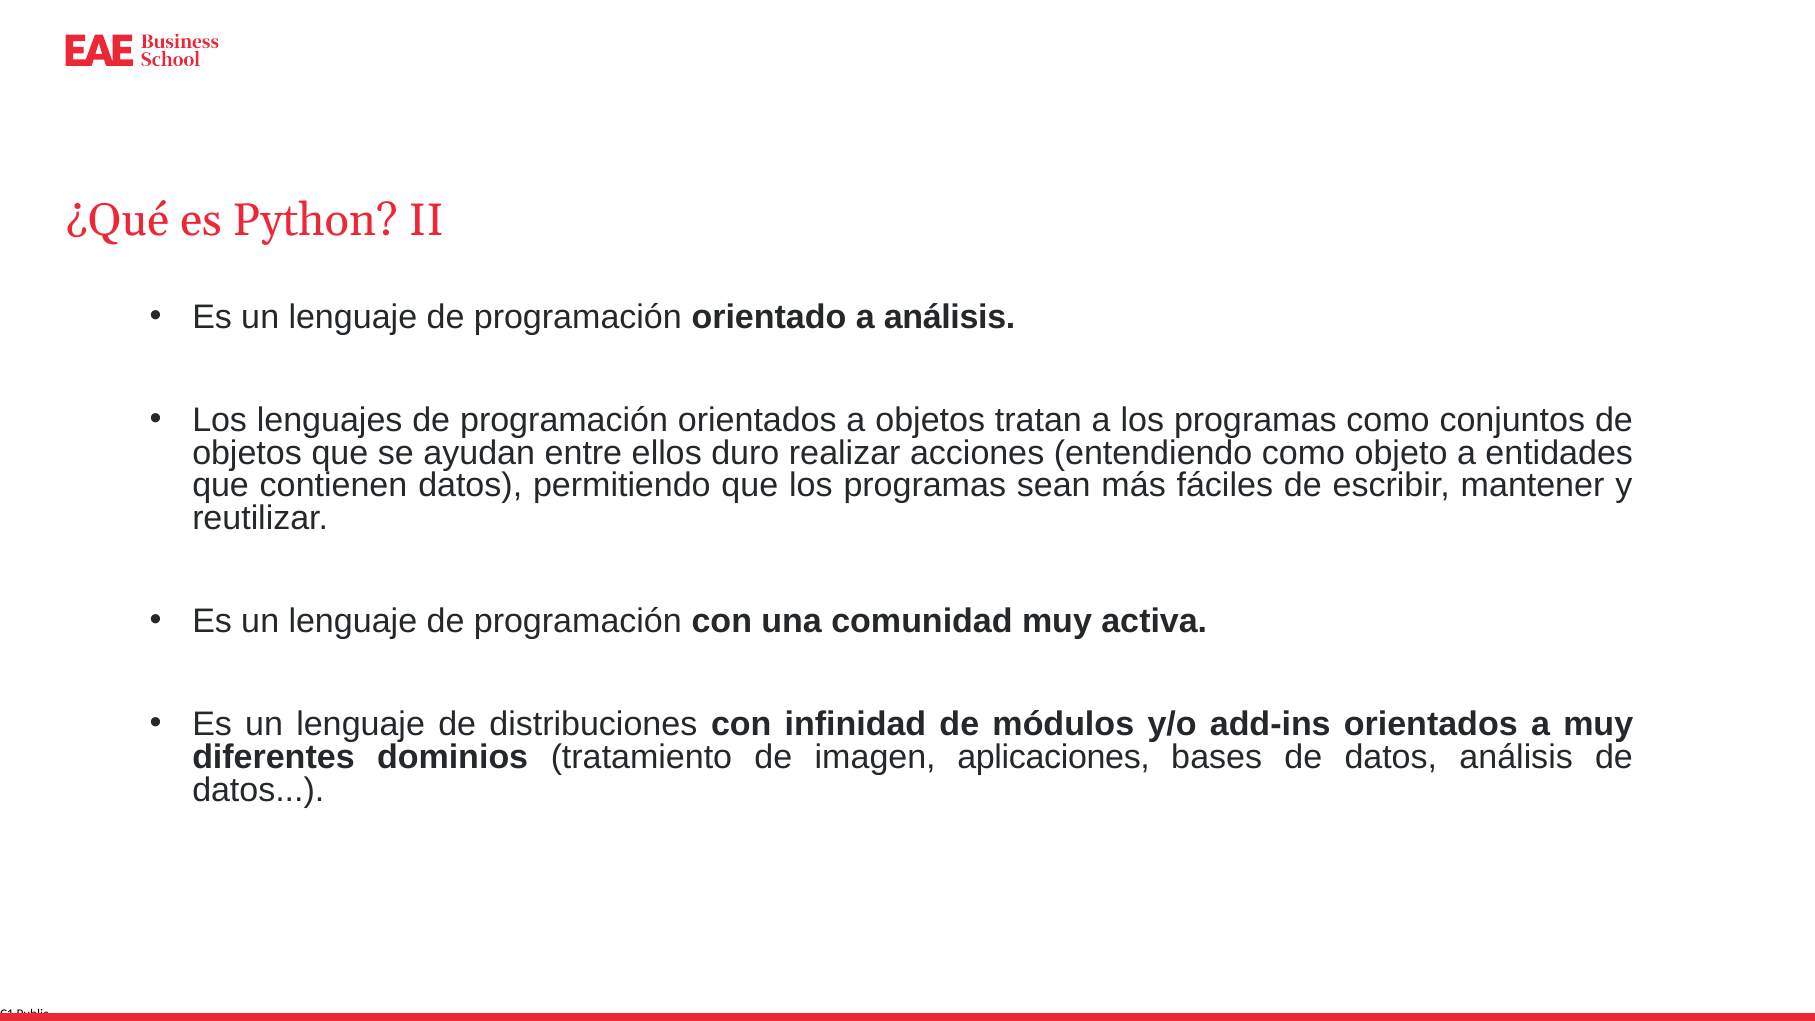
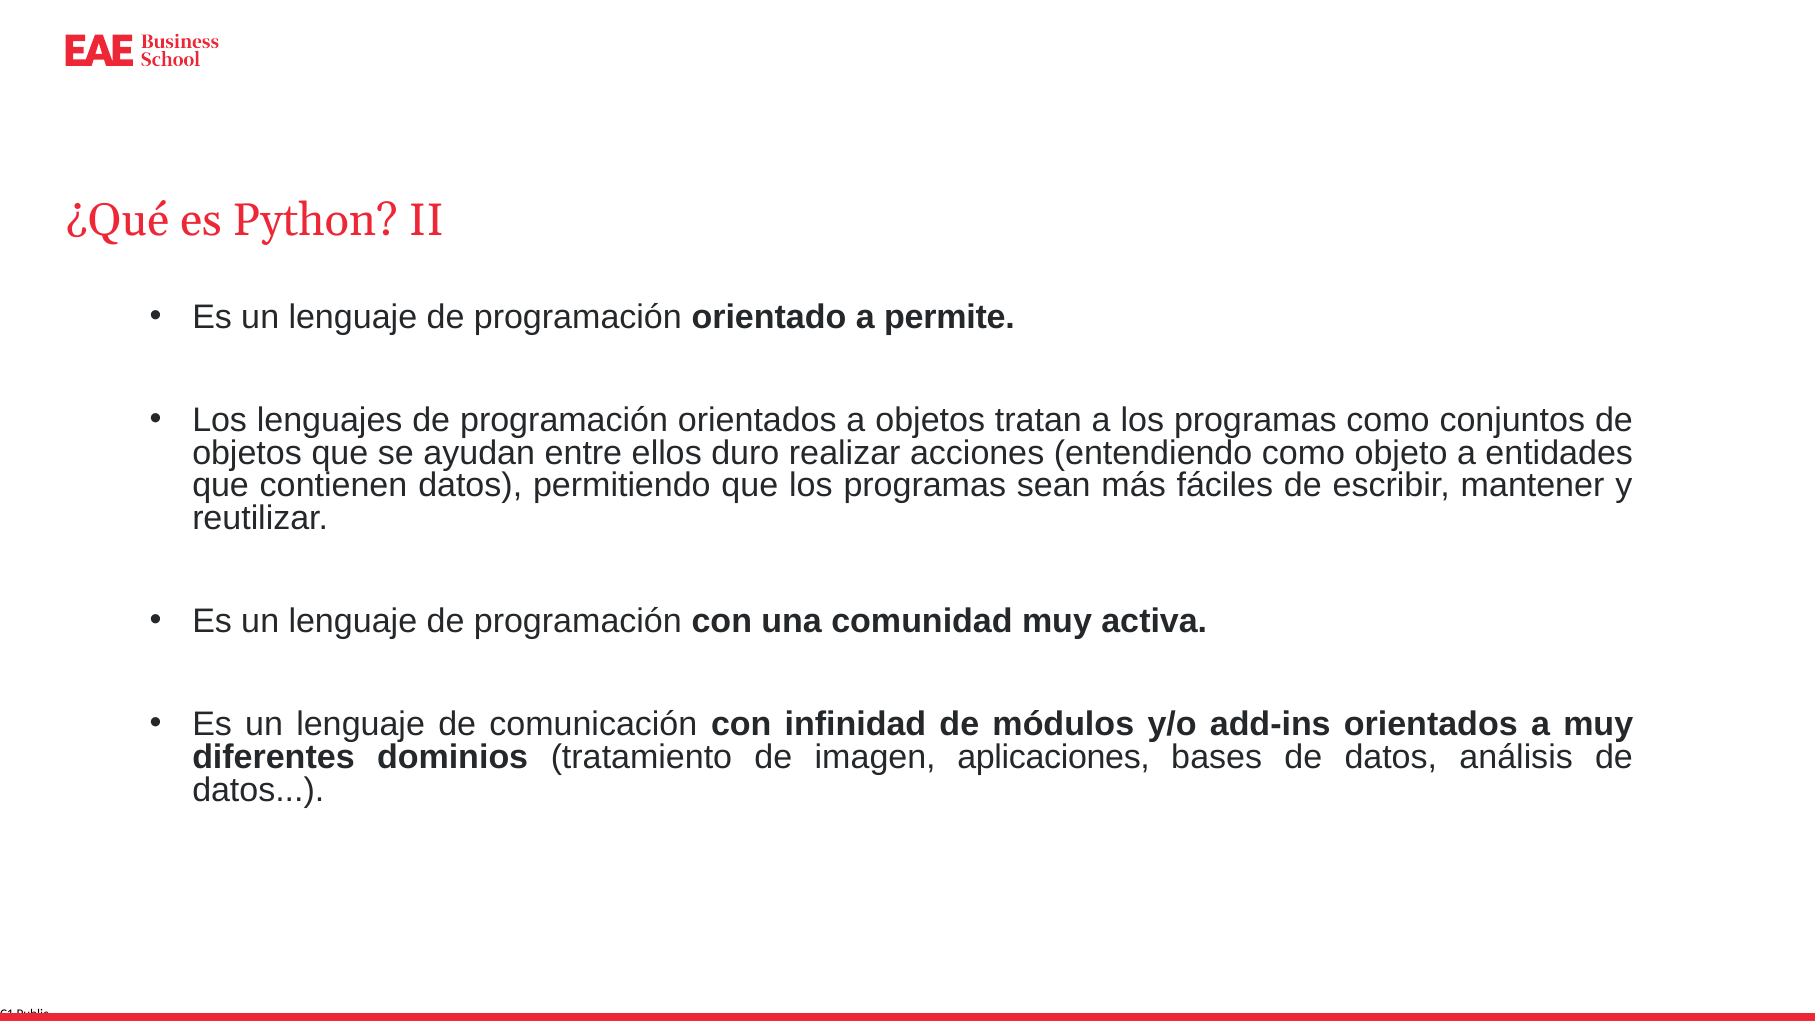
a análisis: análisis -> permite (949, 317)
distribuciones: distribuciones -> comunicación (593, 725)
